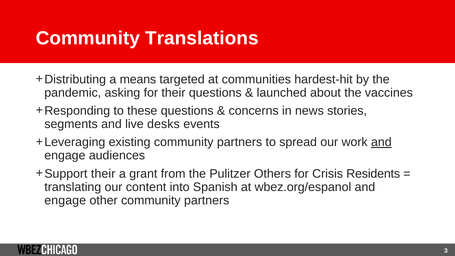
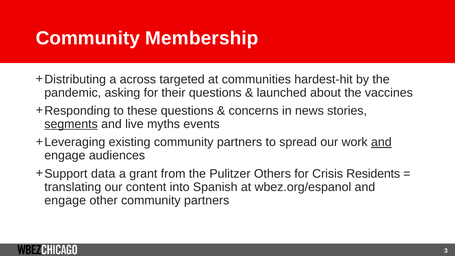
Translations: Translations -> Membership (202, 38)
means: means -> across (138, 79)
segments underline: none -> present (71, 124)
desks: desks -> myths (164, 124)
their: their -> data (103, 174)
